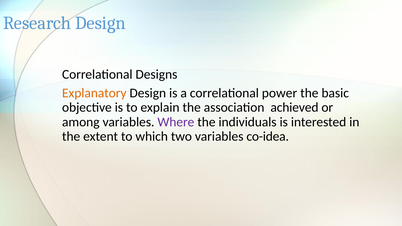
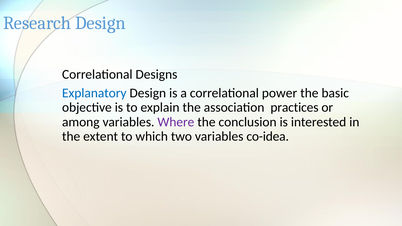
Explanatory colour: orange -> blue (94, 93)
achieved: achieved -> practices (294, 108)
individuals: individuals -> conclusion (248, 122)
